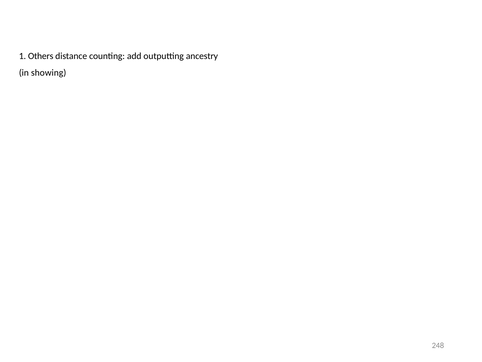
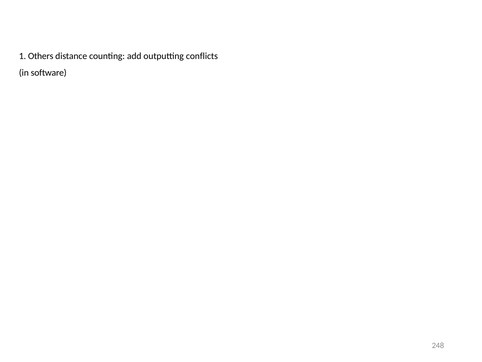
ancestry: ancestry -> conflicts (202, 56)
showing: showing -> software (49, 73)
